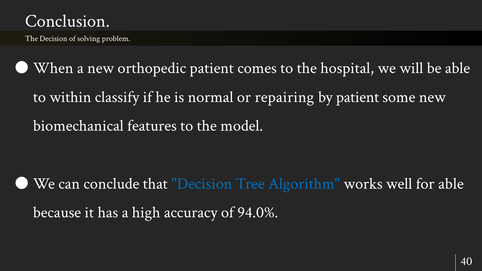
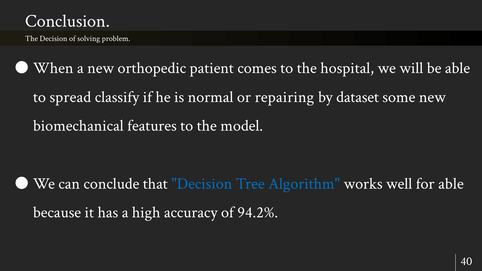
within: within -> spread (70, 97)
by patient: patient -> dataset (358, 97)
94.0%: 94.0% -> 94.2% (258, 212)
